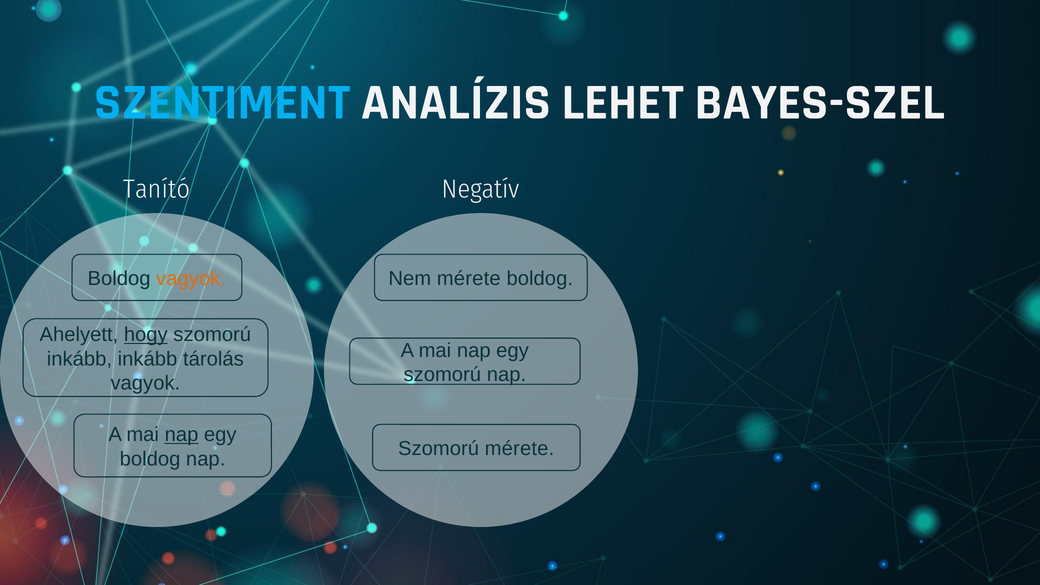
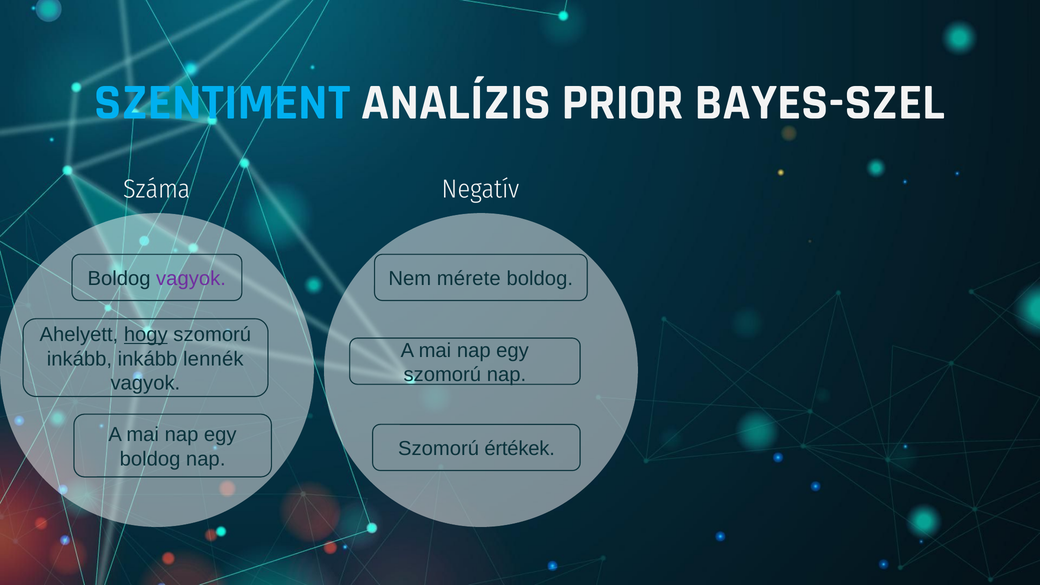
LEHET: LEHET -> PRIOR (623, 102)
Tanító: Tanító -> Száma (157, 189)
vagyok colour: orange -> purple (191, 279)
tárolás: tárolás -> lennék (213, 359)
nap underline: present -> none (182, 435)
Szomorú mérete: mérete -> értékek (520, 449)
